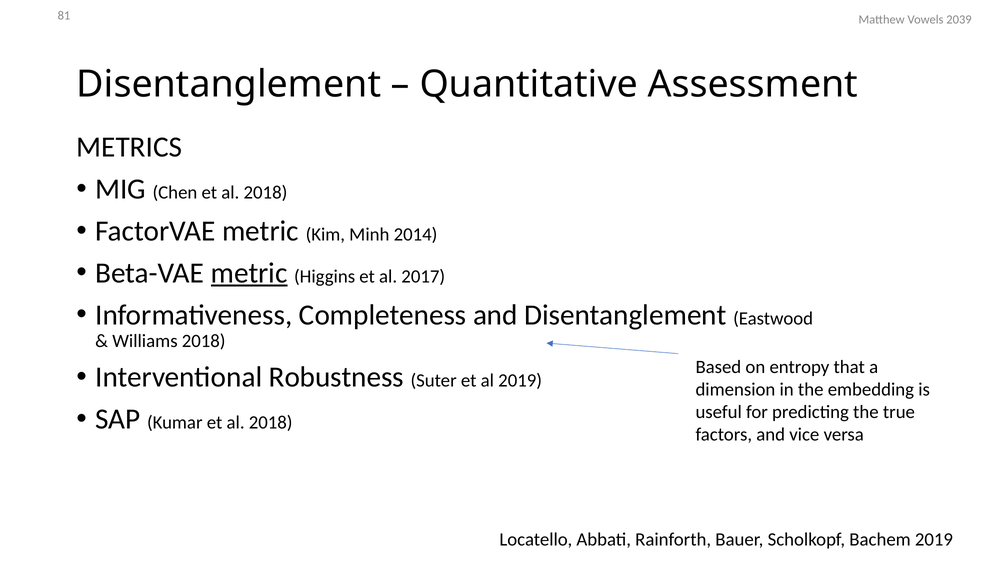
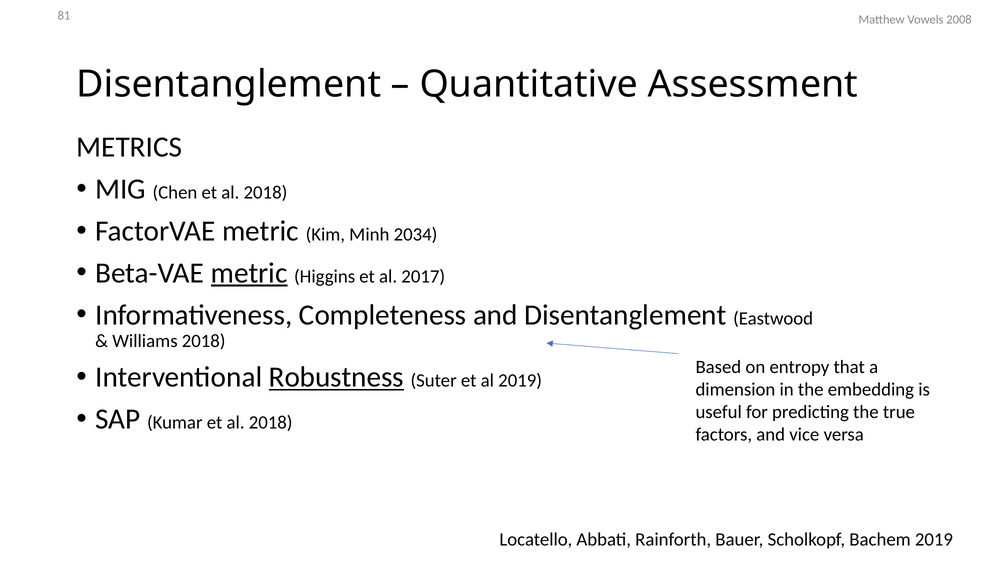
2039: 2039 -> 2008 (959, 20)
2014: 2014 -> 2034 (416, 235)
Robustness underline: none -> present (336, 377)
